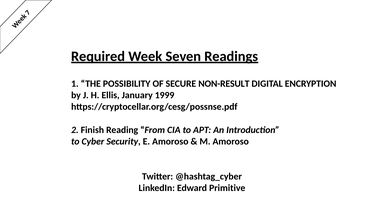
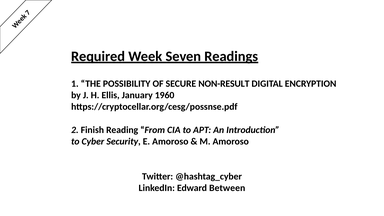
1999: 1999 -> 1960 (165, 95)
Primitive: Primitive -> Between (227, 188)
